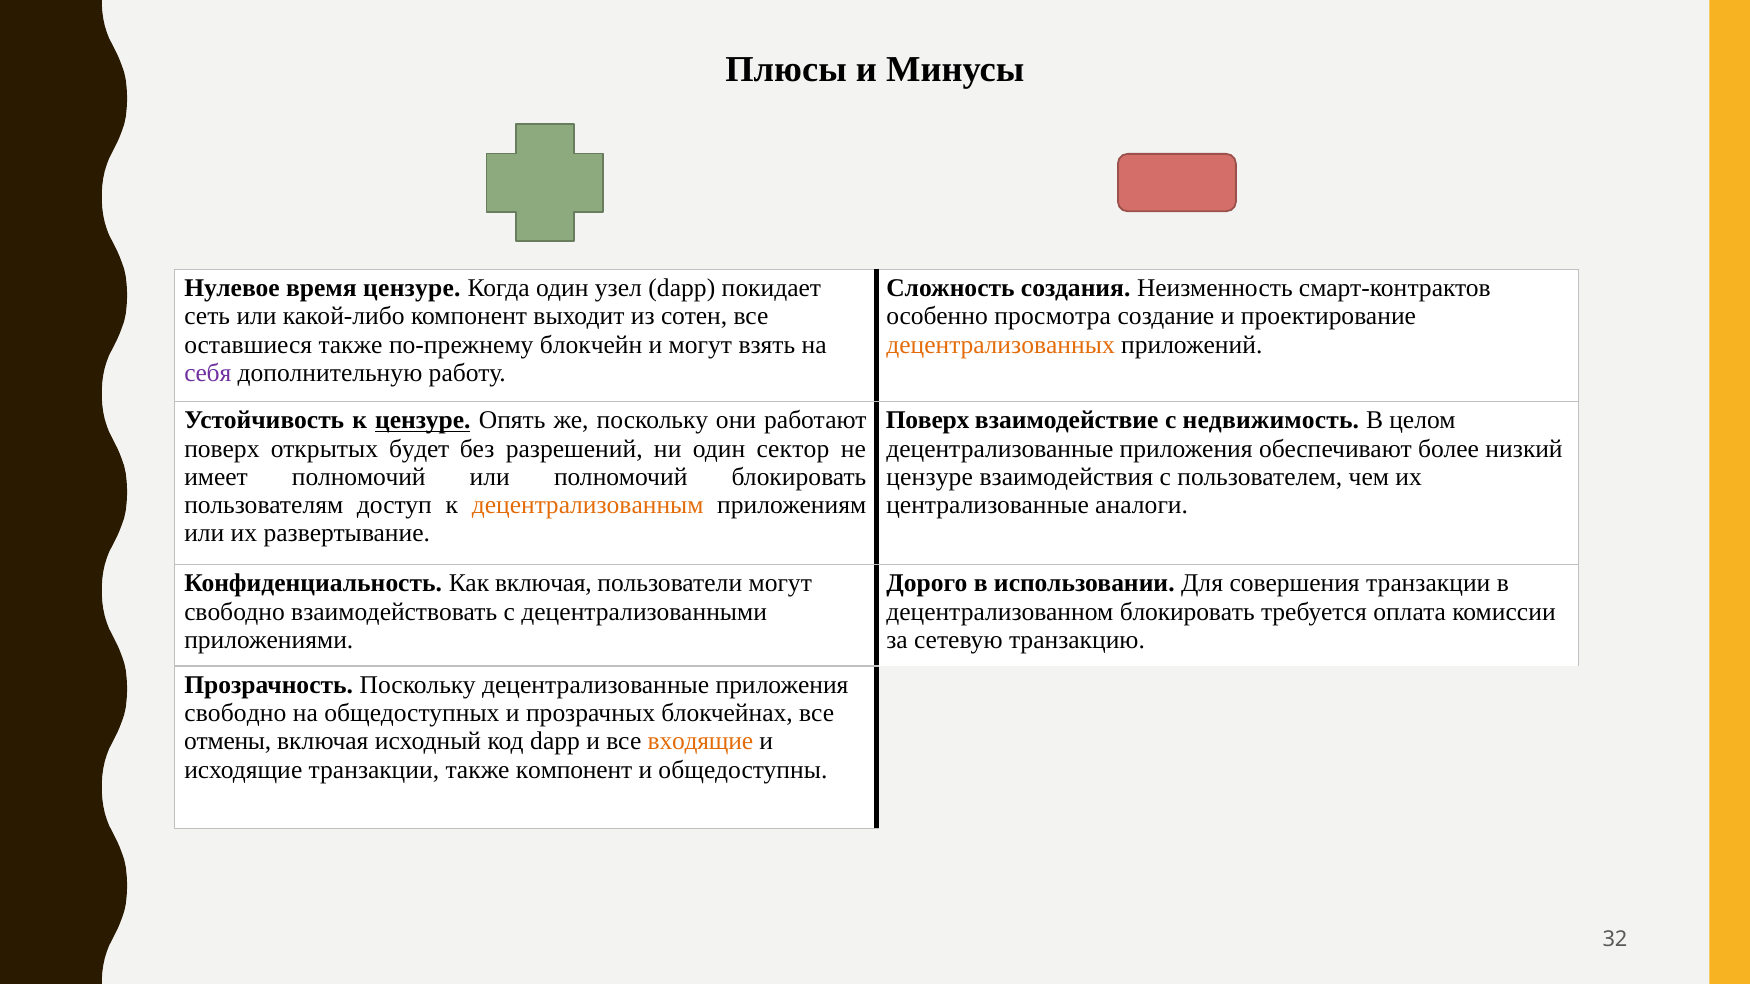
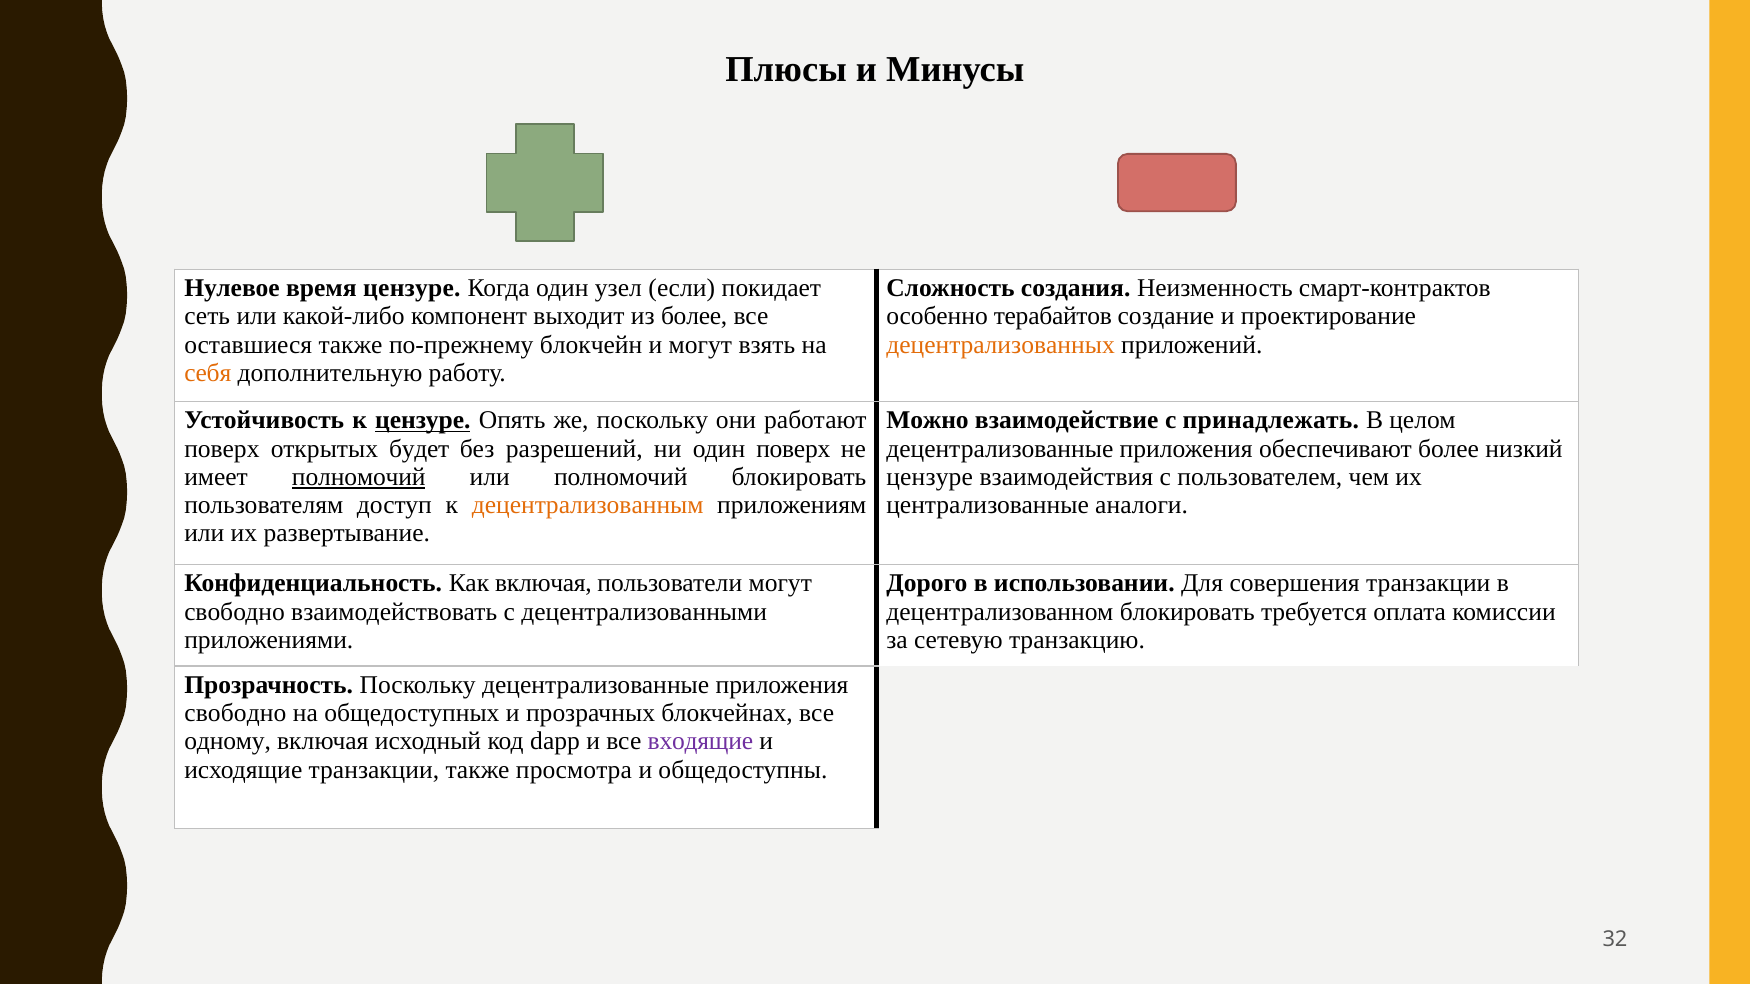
узел dapp: dapp -> если (682, 288)
из сотен: сотен -> более (694, 317)
просмотра: просмотра -> терабайтов (1053, 317)
себя colour: purple -> orange (208, 373)
Поверх: Поверх -> Можно (928, 421)
недвижимость: недвижимость -> принадлежать (1271, 421)
один сектор: сектор -> поверх (793, 449)
полномочий underline: none -> present (359, 477)
отмены: отмены -> одному (228, 742)
входящие colour: orange -> purple (700, 742)
также компонент: компонент -> просмотра (574, 770)
